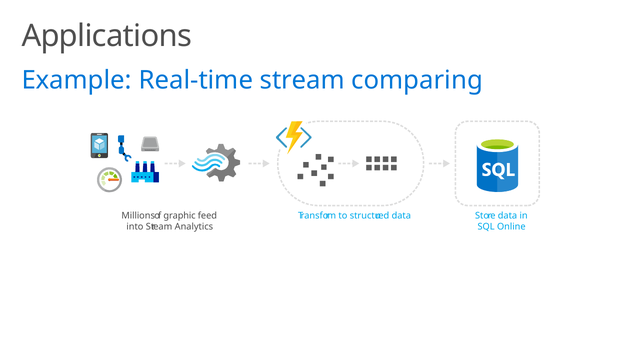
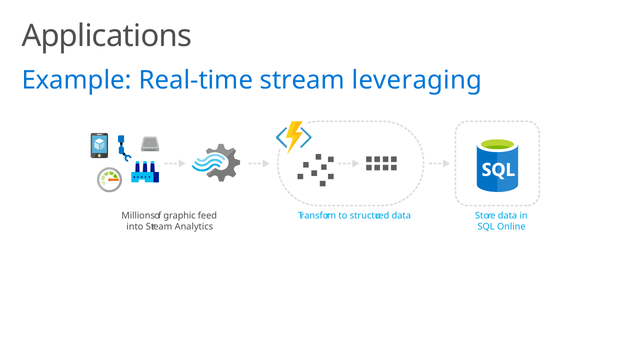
comparing: comparing -> leveraging (417, 80)
